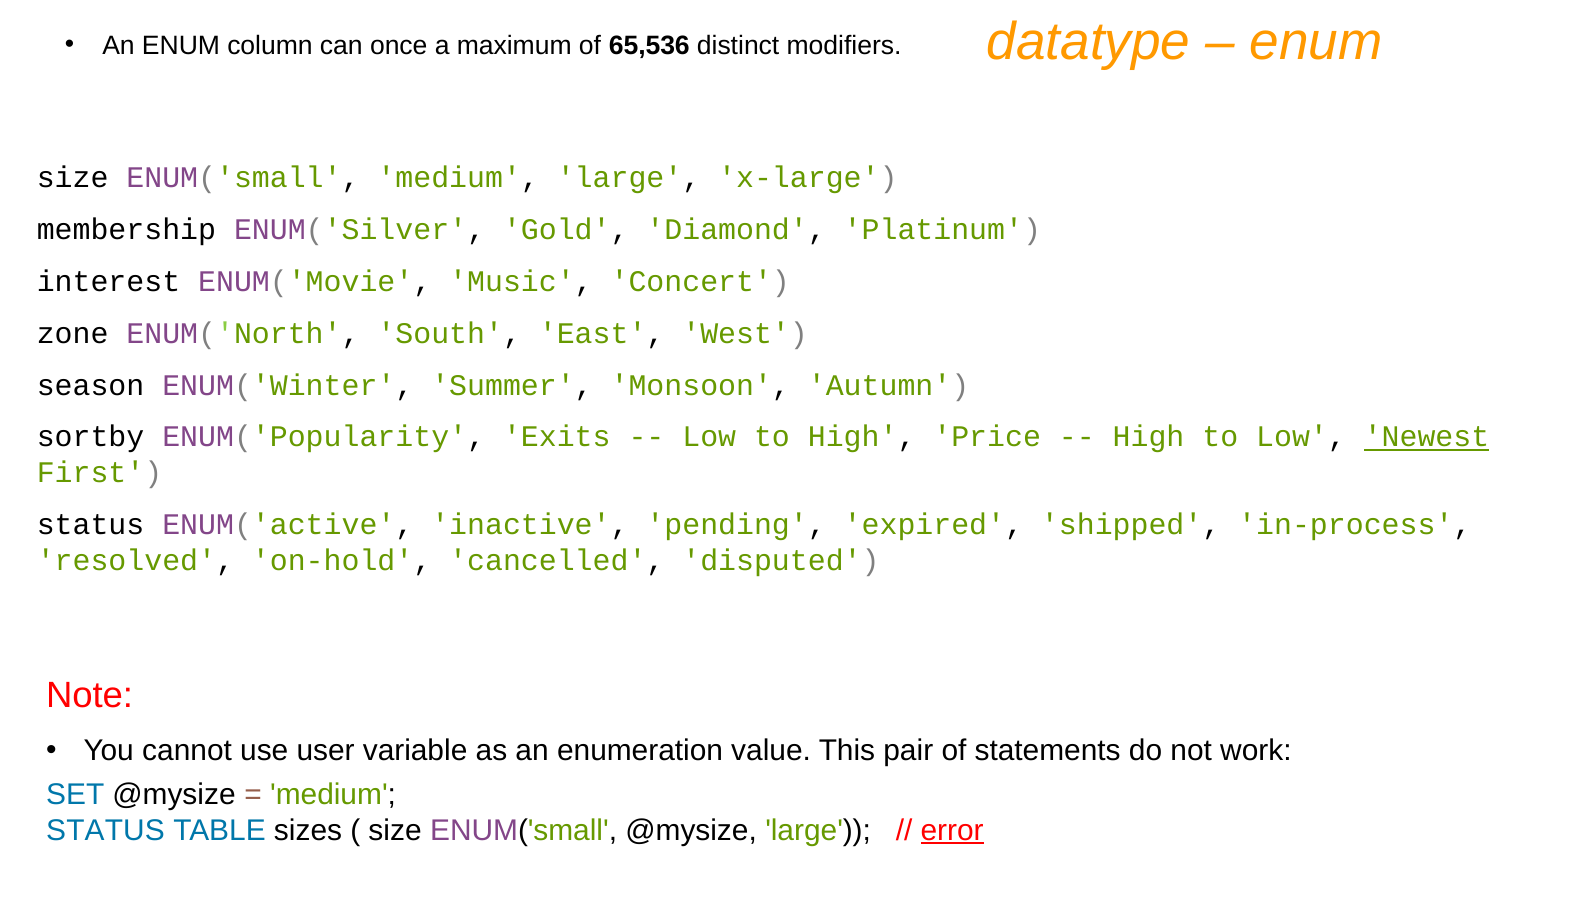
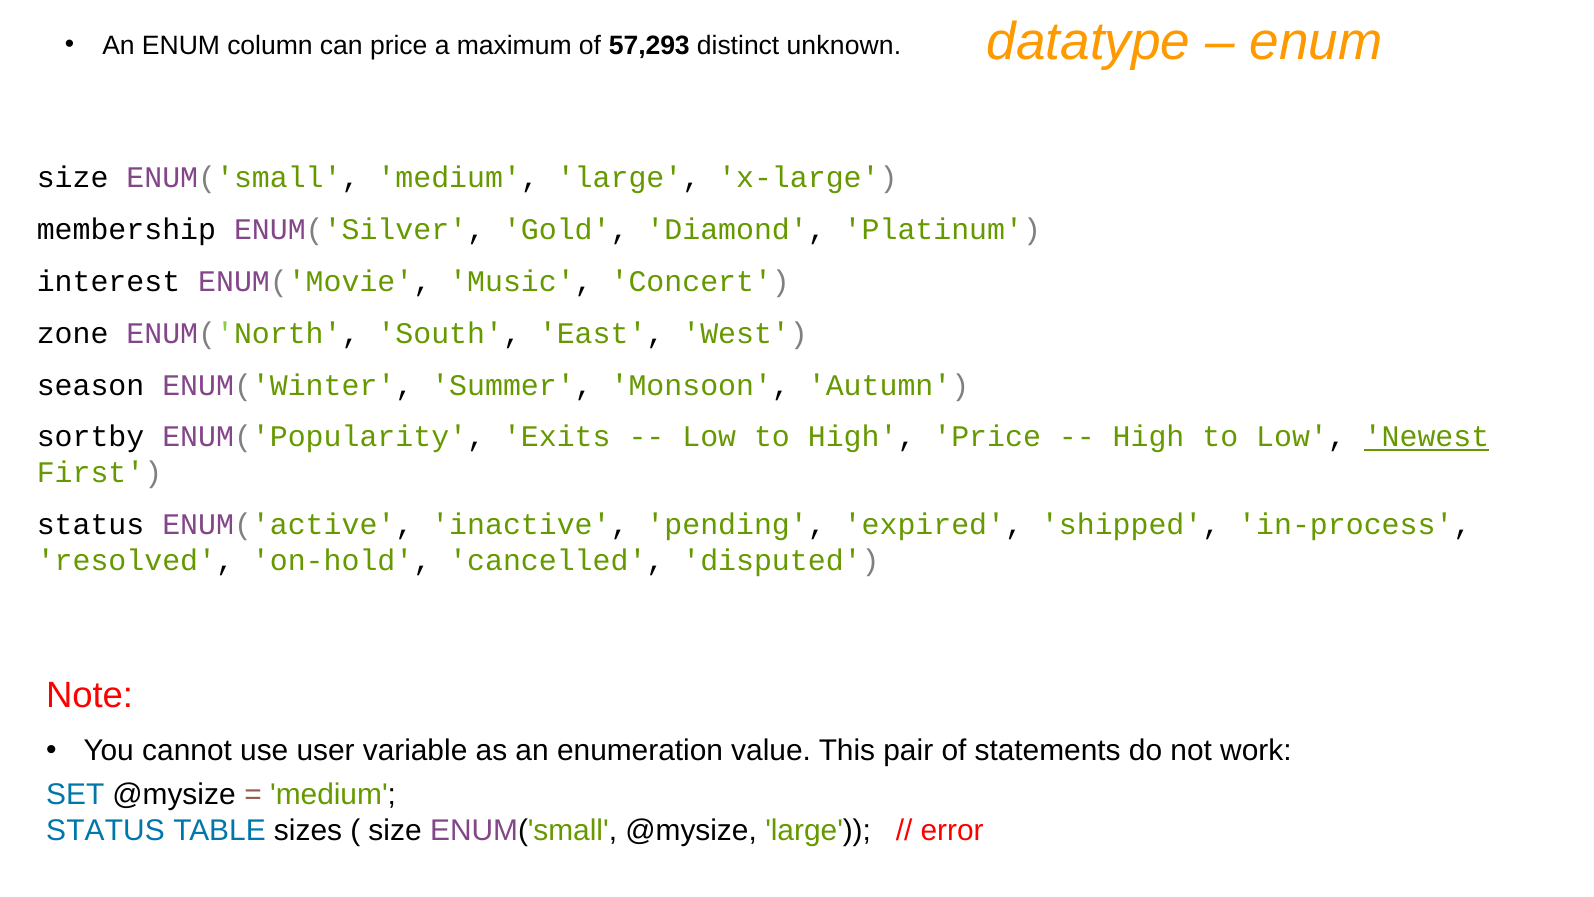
can once: once -> price (399, 46)
65,536: 65,536 -> 57,293 (649, 46)
modifiers: modifiers -> unknown (844, 46)
error underline: present -> none (952, 830)
